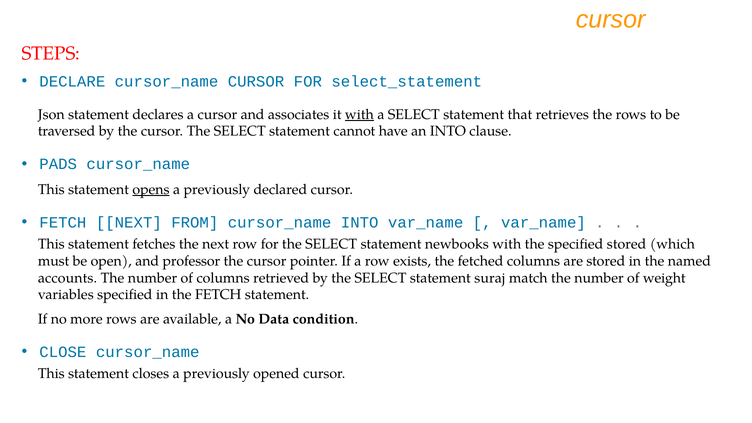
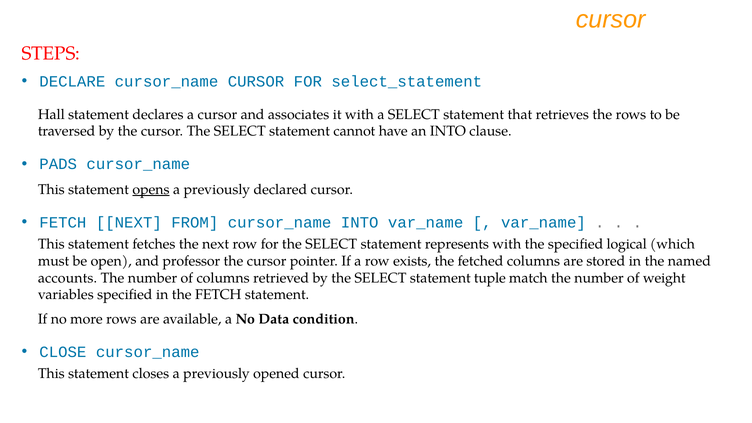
Json: Json -> Hall (51, 114)
with underline: present -> none (359, 114)
newbooks: newbooks -> represents (457, 244)
specified stored: stored -> logical (627, 244)
suraj: suraj -> tuple (490, 278)
